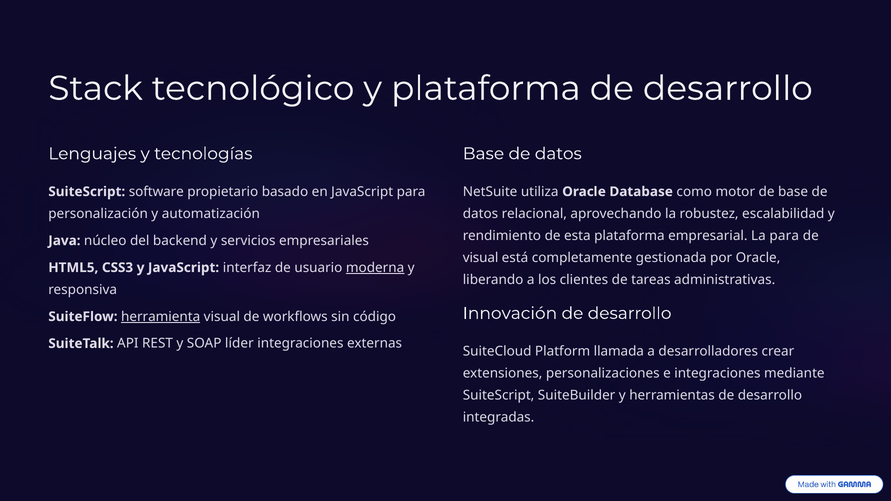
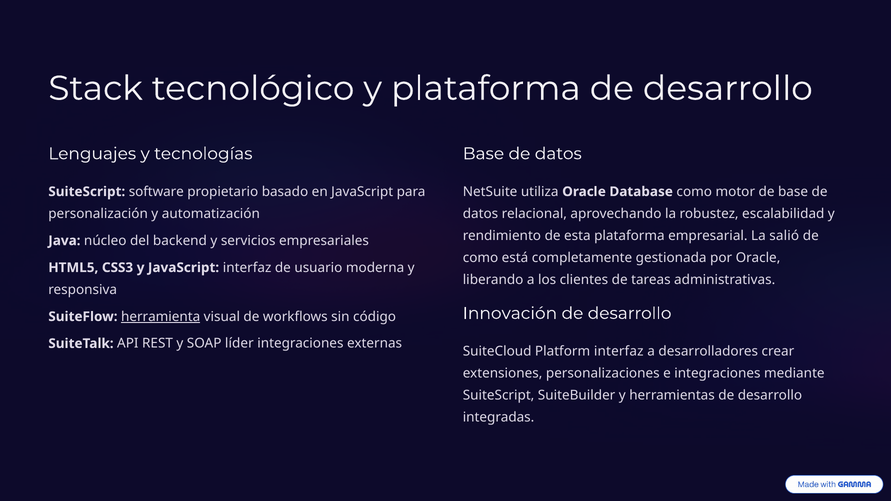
La para: para -> salió (784, 236)
visual: visual -> como (481, 258)
moderna underline: present -> none (375, 268)
Platform llamada: llamada -> interfaz (619, 351)
